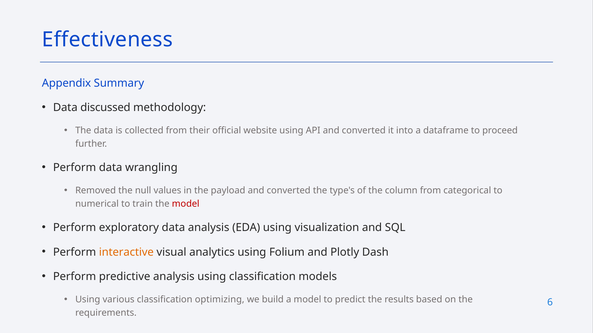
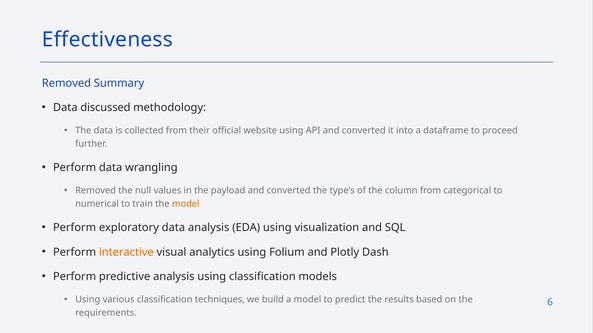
Appendix: Appendix -> Removed (66, 83)
model colour: red -> orange (186, 204)
optimizing: optimizing -> techniques (220, 300)
